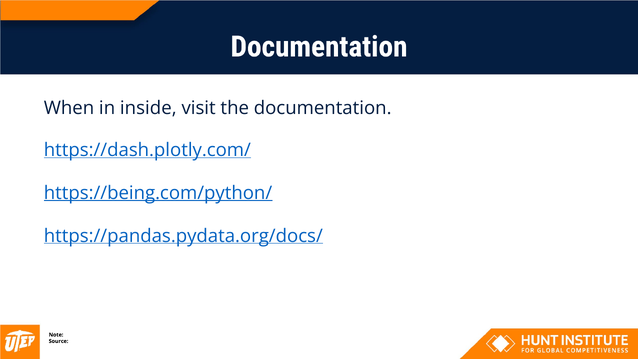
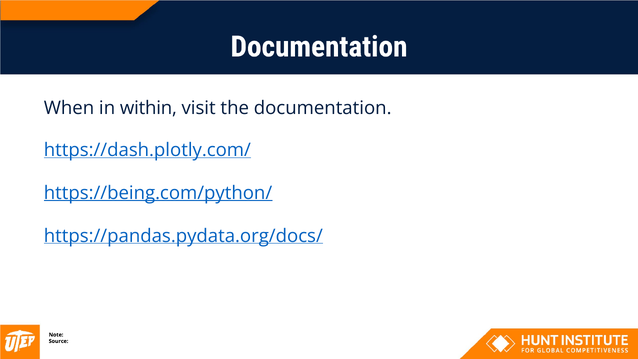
inside: inside -> within (148, 108)
